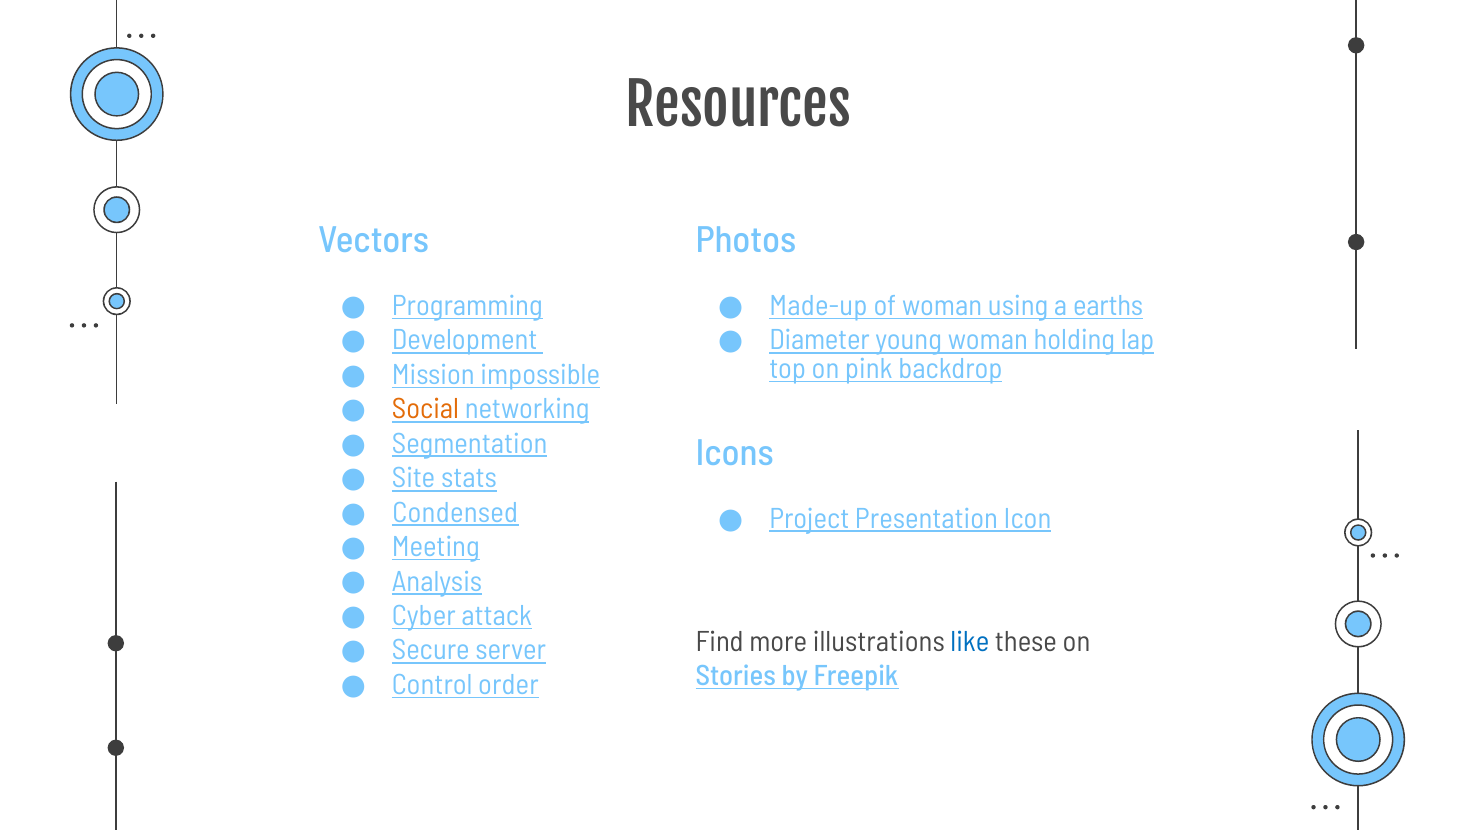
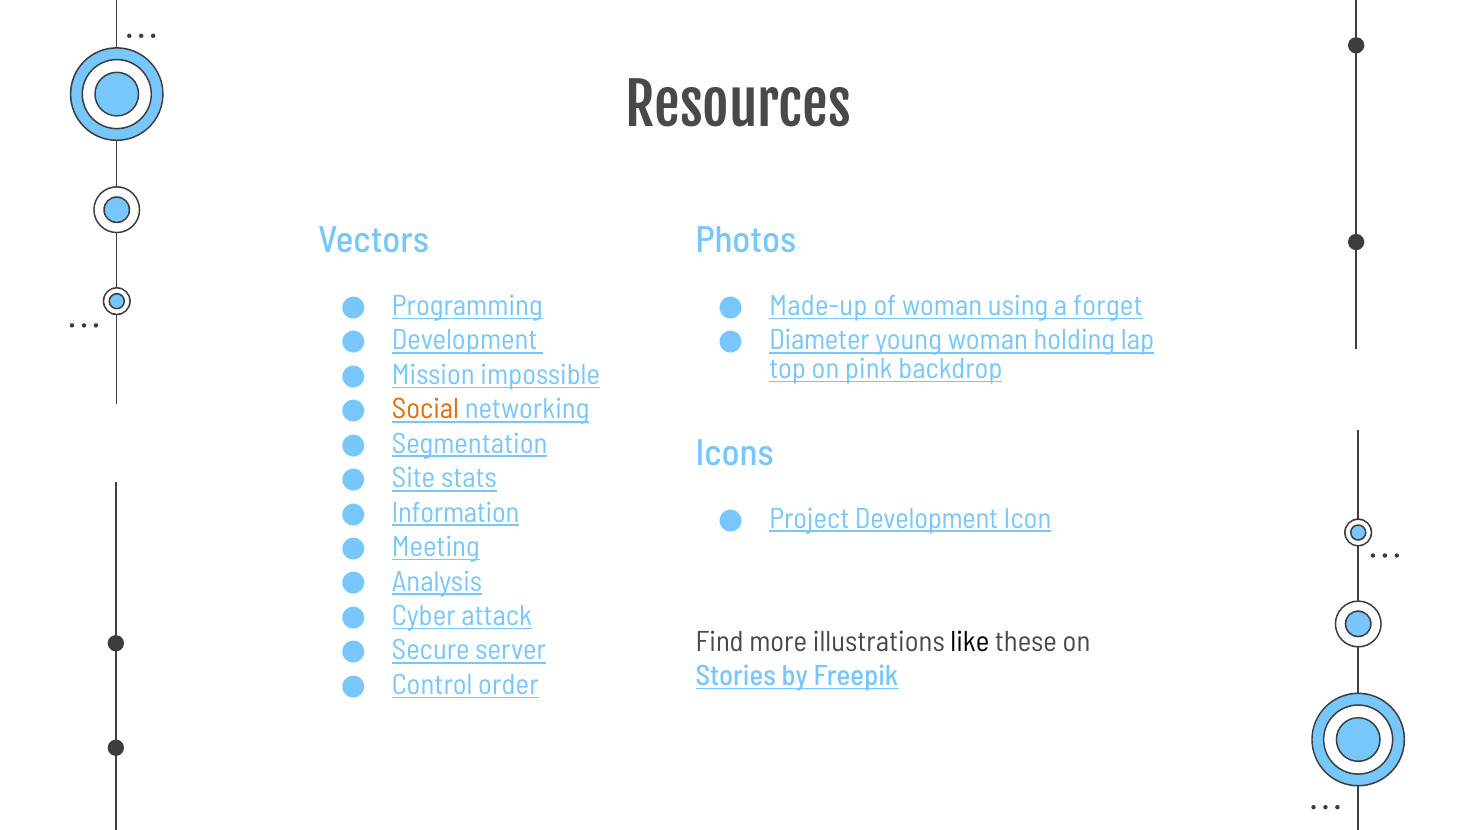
earths: earths -> forget (1108, 306)
Condensed: Condensed -> Information (456, 512)
Project Presentation: Presentation -> Development (927, 518)
like colour: blue -> black (970, 641)
